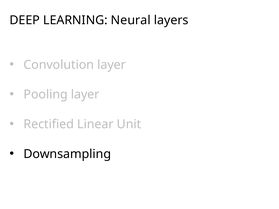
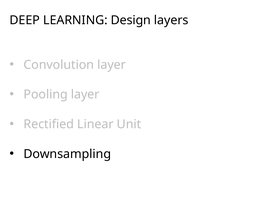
Neural: Neural -> Design (131, 20)
